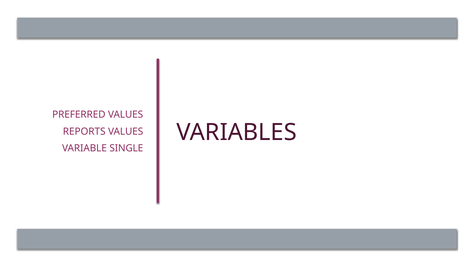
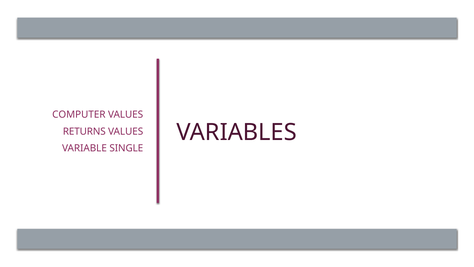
PREFERRED: PREFERRED -> COMPUTER (79, 114)
REPORTS: REPORTS -> RETURNS (84, 131)
